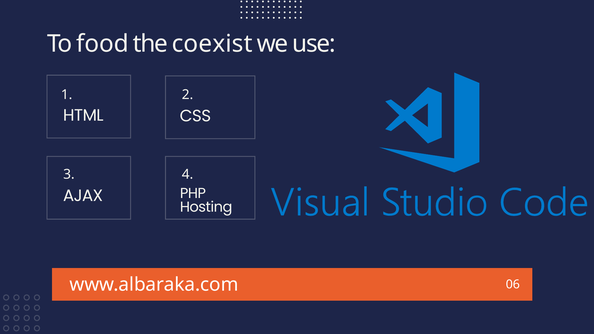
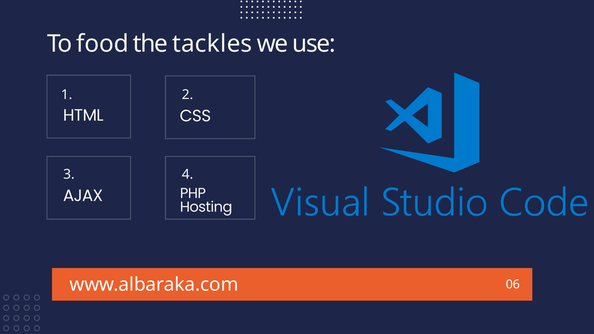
coexist: coexist -> tackles (212, 44)
